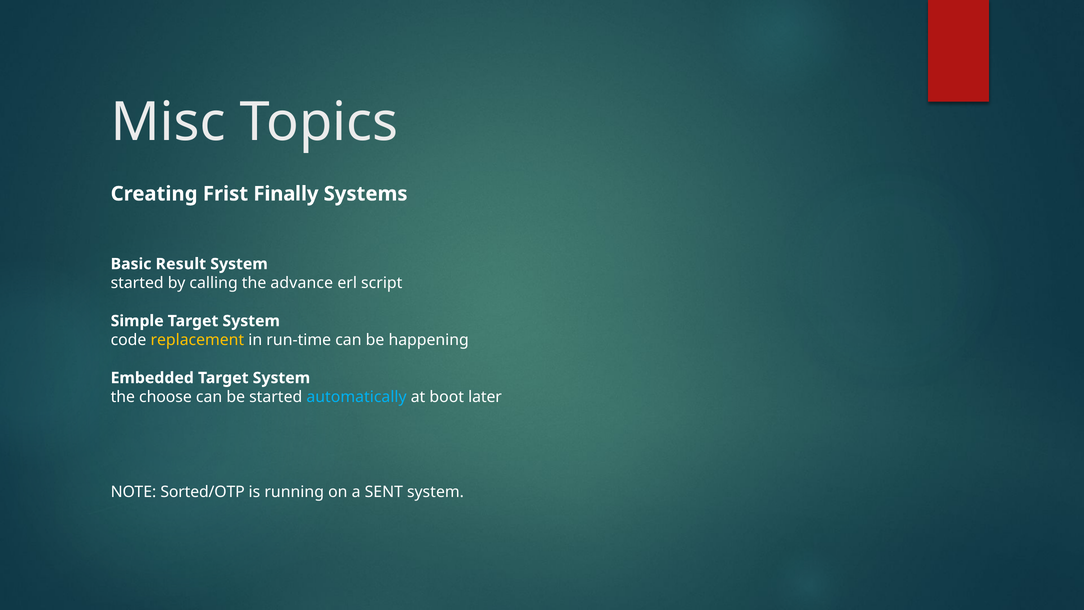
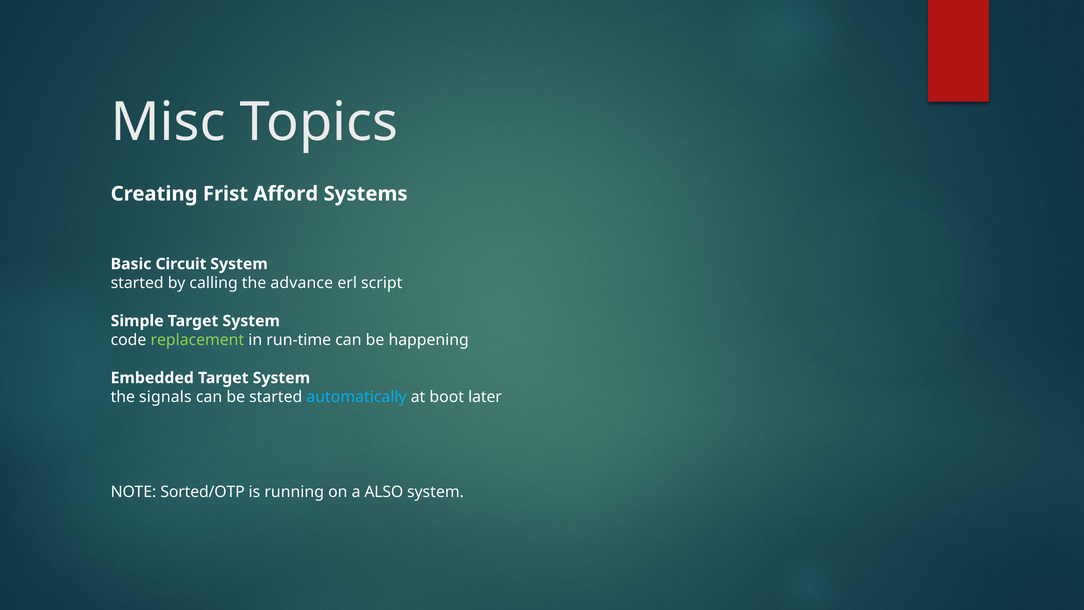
Finally: Finally -> Afford (286, 194)
Result: Result -> Circuit (181, 264)
replacement colour: yellow -> light green (197, 340)
choose: choose -> signals (165, 397)
SENT: SENT -> ALSO (384, 492)
